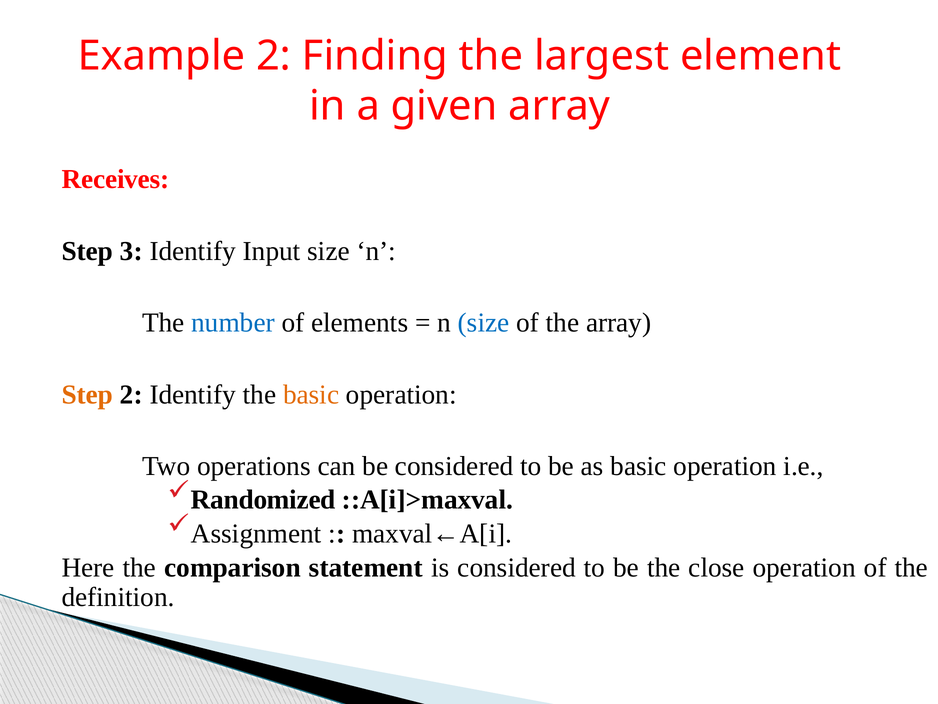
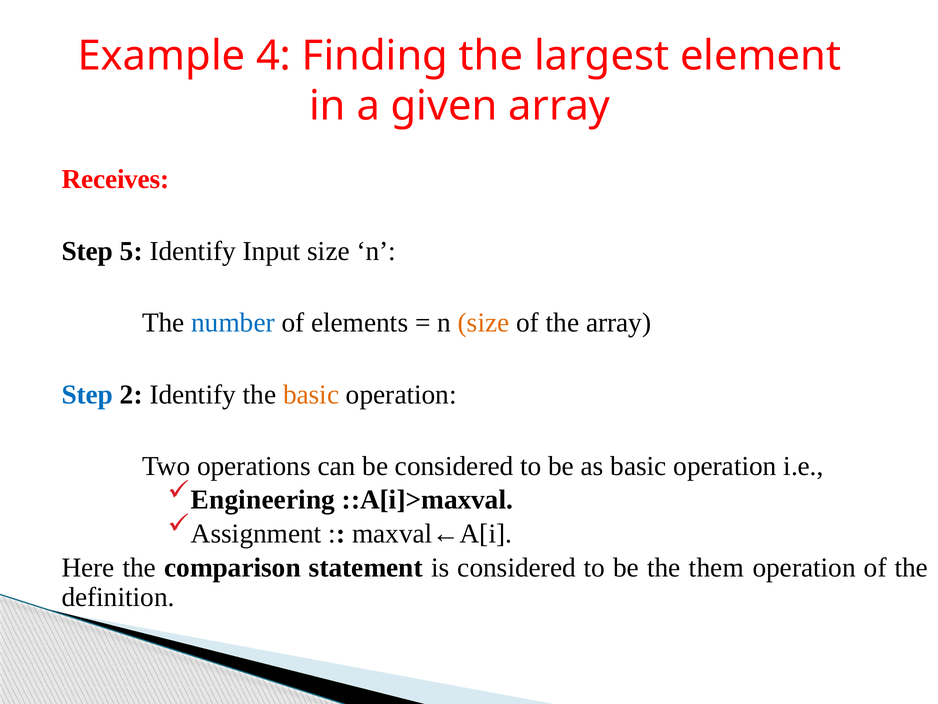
Example 2: 2 -> 4 (274, 56)
3: 3 -> 5 (131, 251)
size colour: blue -> orange (484, 323)
Step colour: orange -> blue (87, 394)
Randomized: Randomized -> Engineering (263, 500)
close: close -> them (716, 567)
